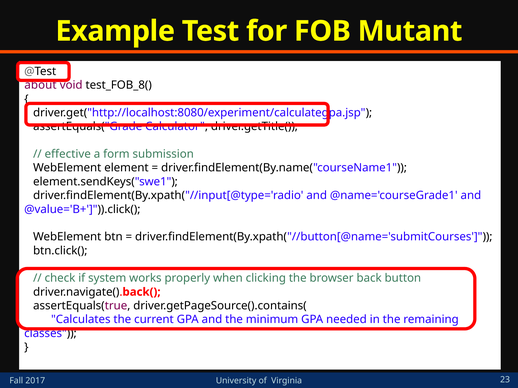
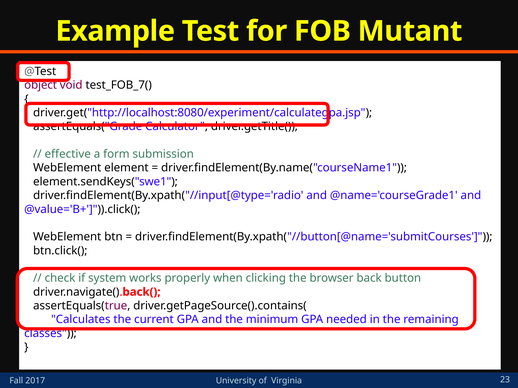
about: about -> object (41, 85)
test_FOB_8(: test_FOB_8( -> test_FOB_7( (119, 85)
